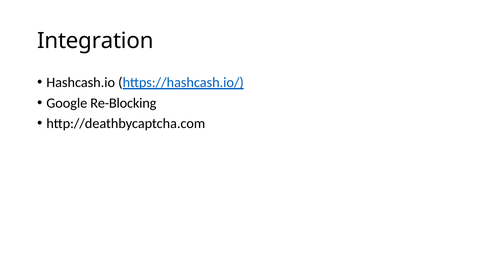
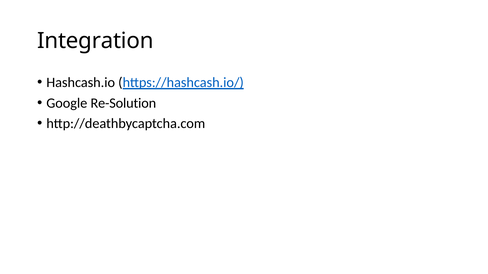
Re-Blocking: Re-Blocking -> Re-Solution (123, 103)
